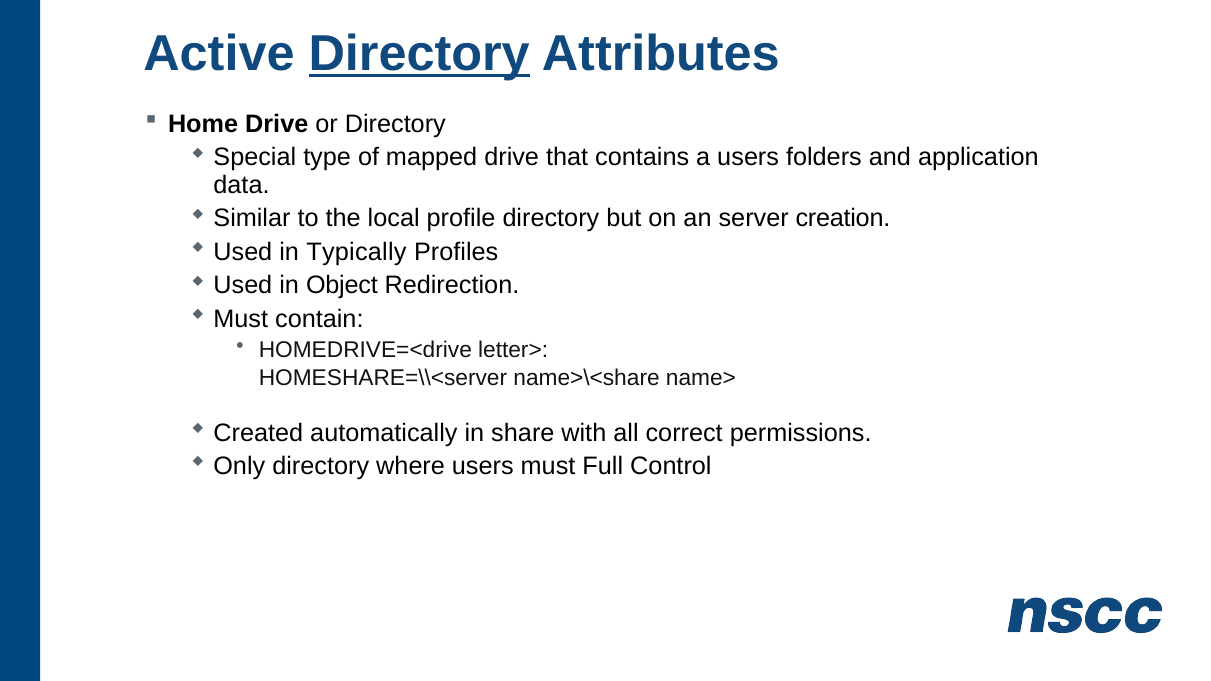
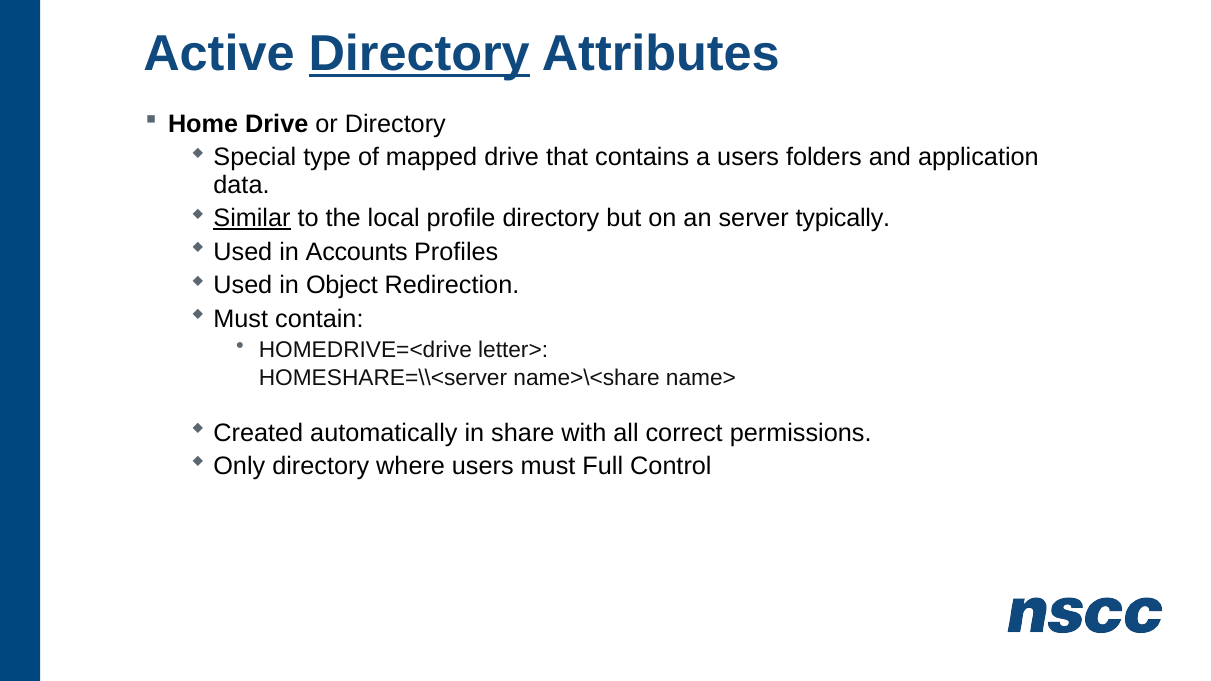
Similar underline: none -> present (252, 218)
creation: creation -> typically (843, 218)
Typically: Typically -> Accounts (357, 252)
